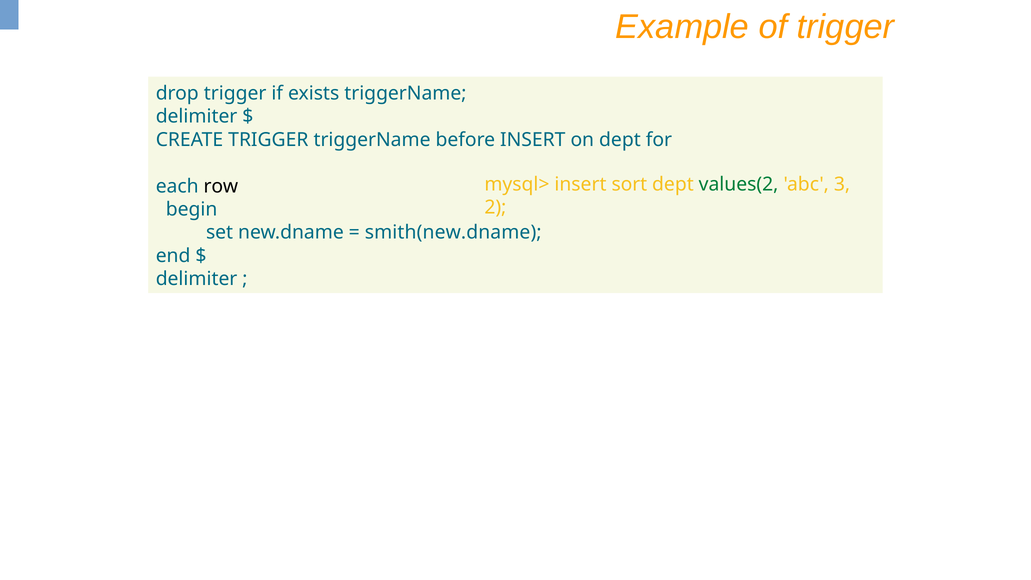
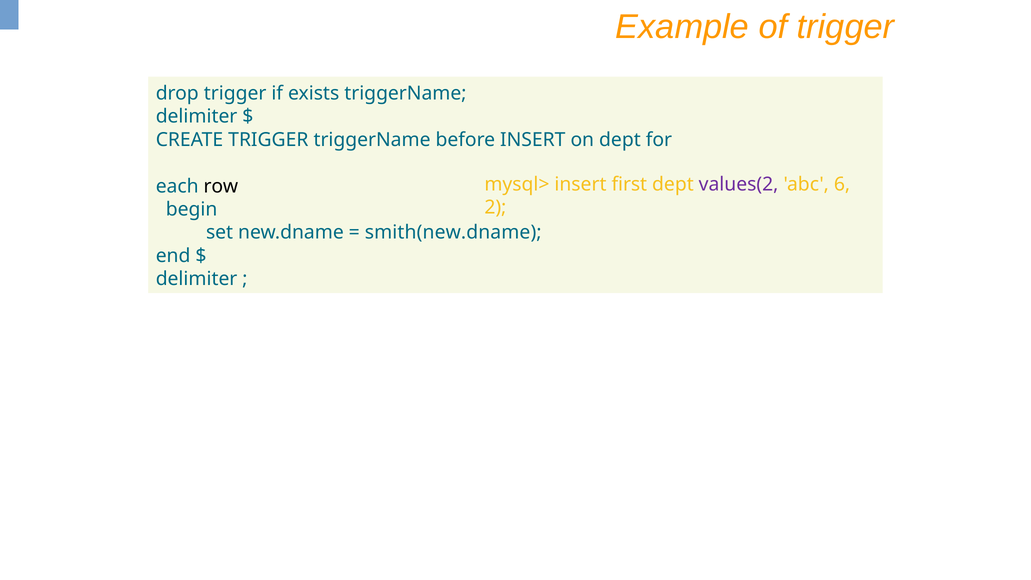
sort: sort -> first (629, 184)
values(2 colour: green -> purple (739, 184)
3: 3 -> 6 (842, 184)
